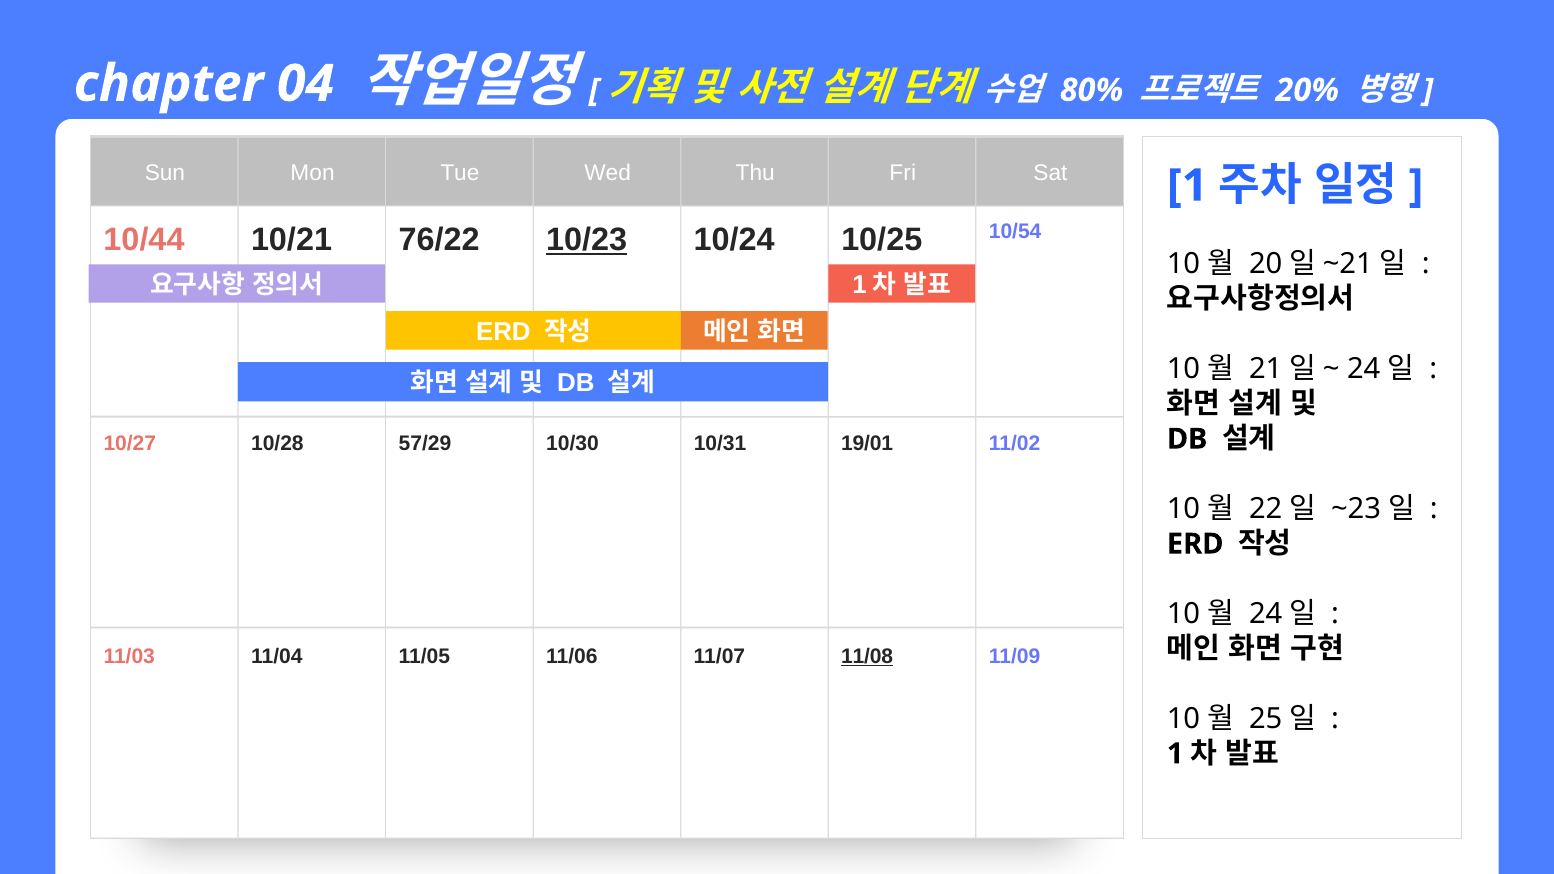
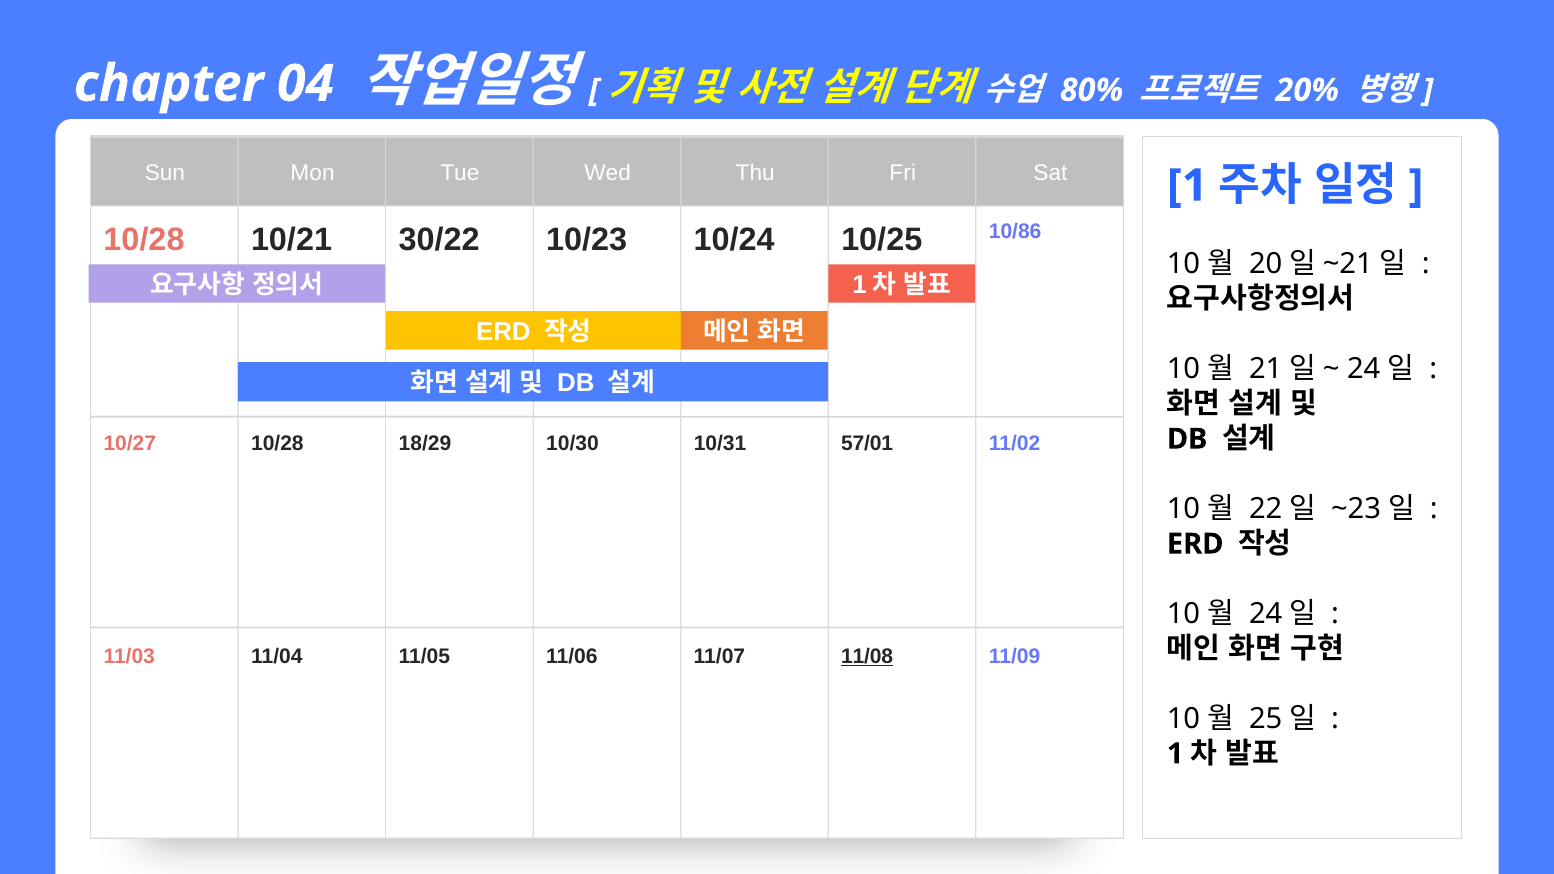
10/44: 10/44 -> 10/28 (144, 240)
76/22: 76/22 -> 30/22 (439, 240)
10/23 underline: present -> none (587, 240)
10/54: 10/54 -> 10/86 (1015, 232)
57/29: 57/29 -> 18/29 (425, 443)
19/01: 19/01 -> 57/01 (867, 443)
